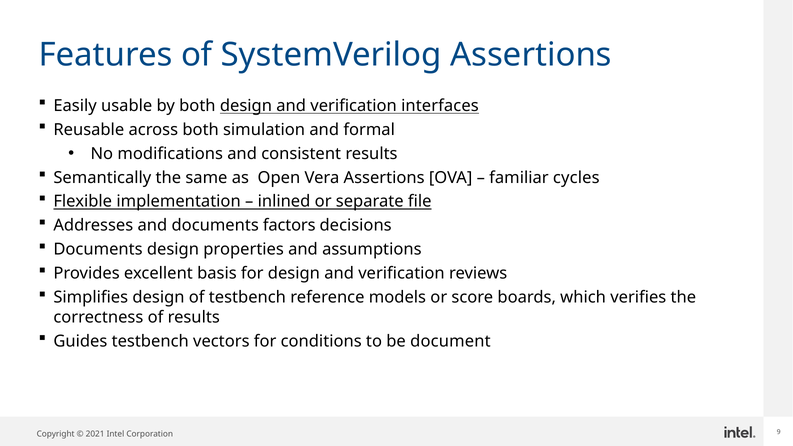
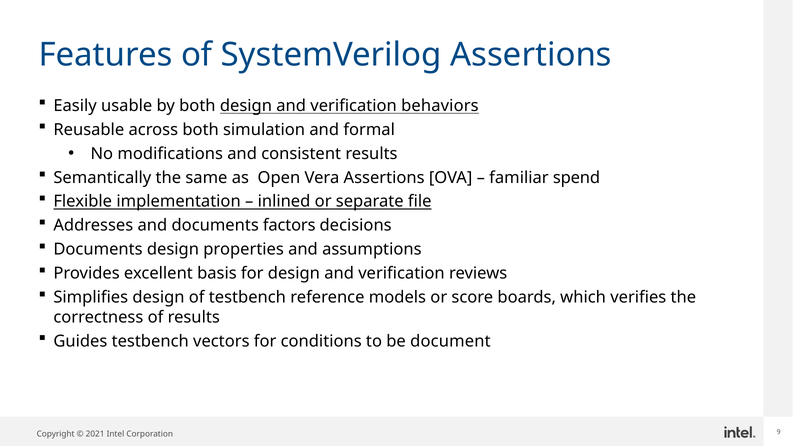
interfaces: interfaces -> behaviors (440, 106)
cycles: cycles -> spend (576, 178)
